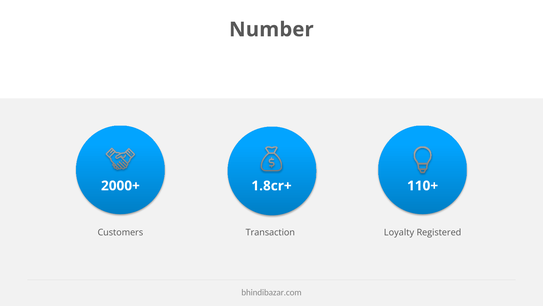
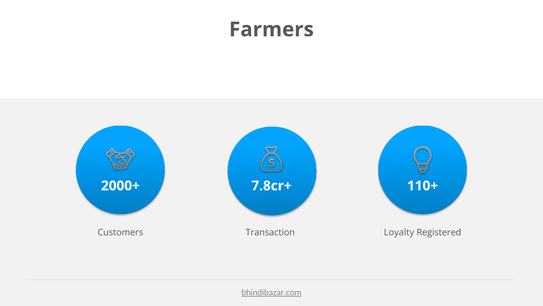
Number: Number -> Farmers (271, 29)
1.8cr+: 1.8cr+ -> 7.8cr+ (272, 186)
bhindibazar.com underline: none -> present (271, 292)
